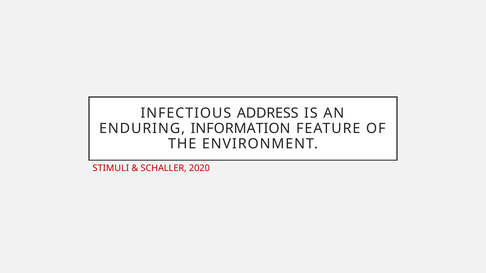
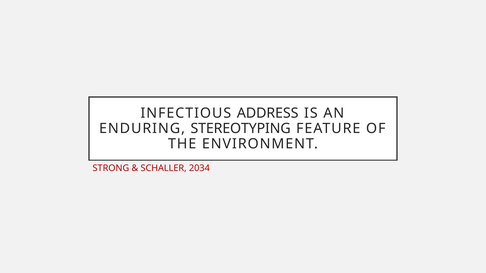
INFORMATION: INFORMATION -> STEREOTYPING (241, 129)
STIMULI: STIMULI -> STRONG (111, 168)
2020: 2020 -> 2034 (199, 168)
